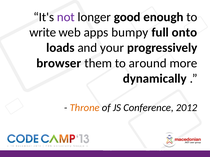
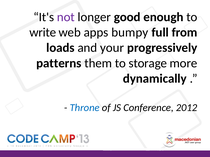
onto: onto -> from (185, 33)
browser: browser -> patterns (59, 63)
around: around -> storage (148, 63)
Throne colour: orange -> blue (85, 108)
